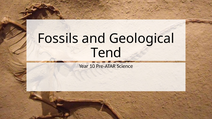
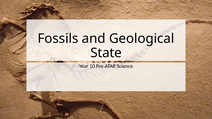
Tend: Tend -> State (106, 53)
